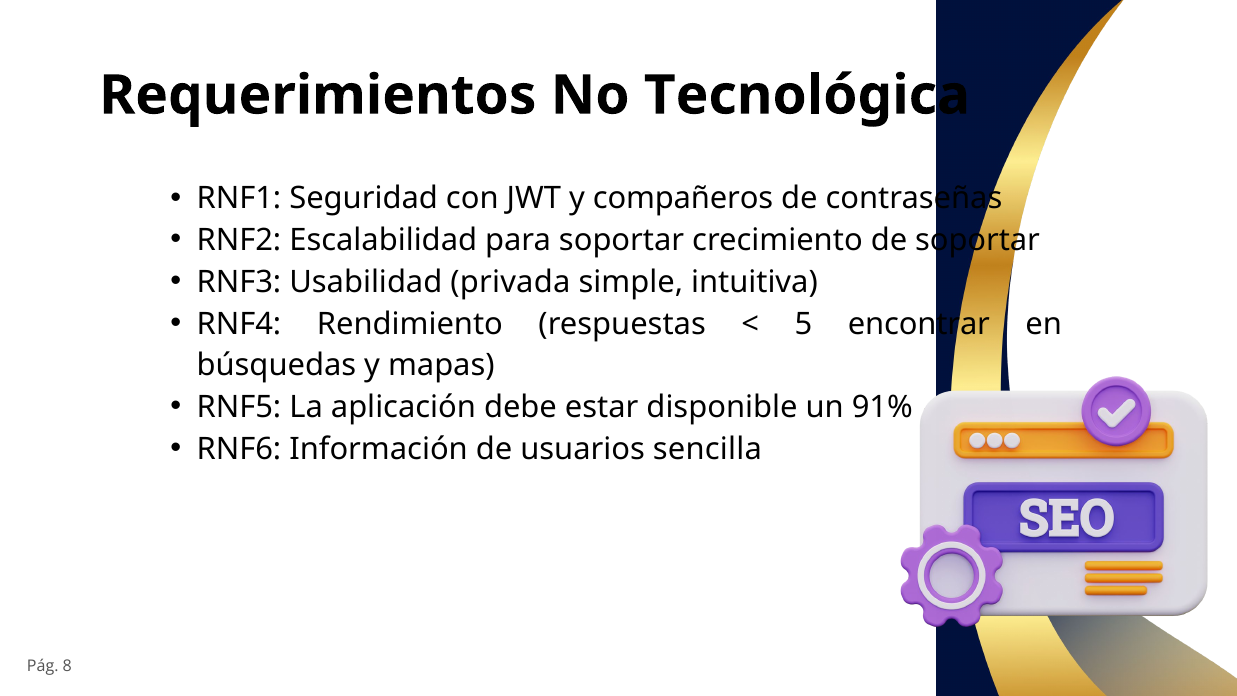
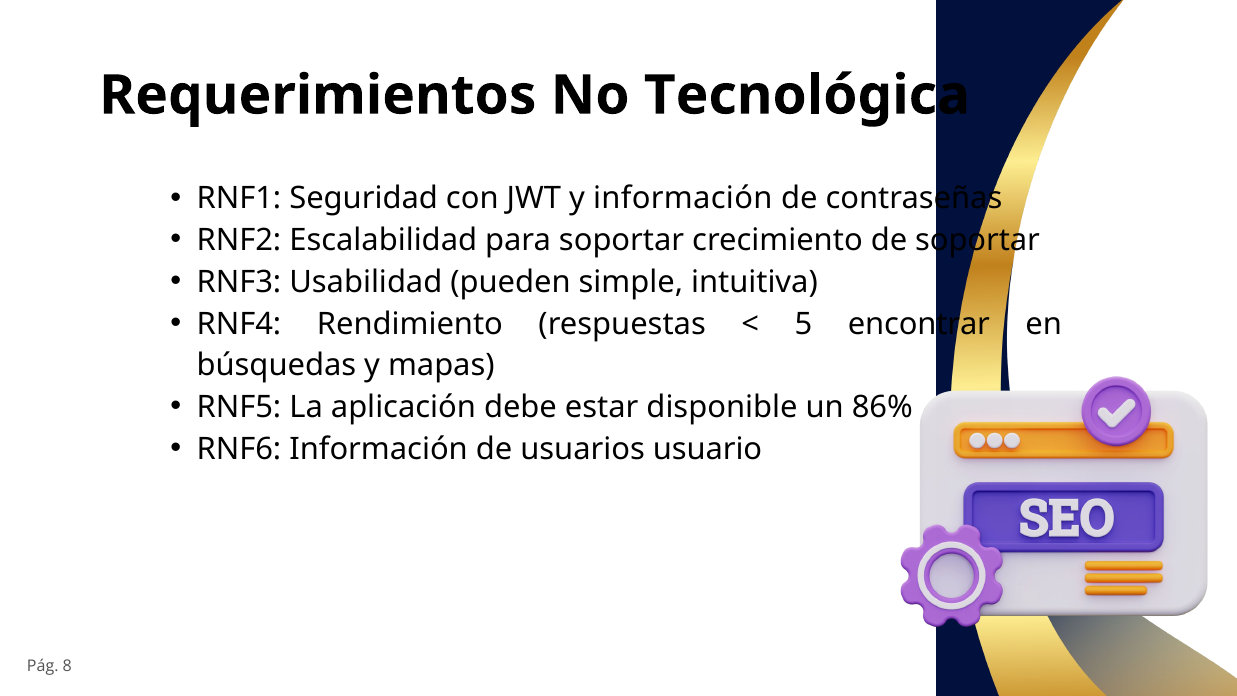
y compañeros: compañeros -> información (683, 198)
privada: privada -> pueden (511, 282)
91%: 91% -> 86% (882, 407)
sencilla: sencilla -> usuario (708, 449)
